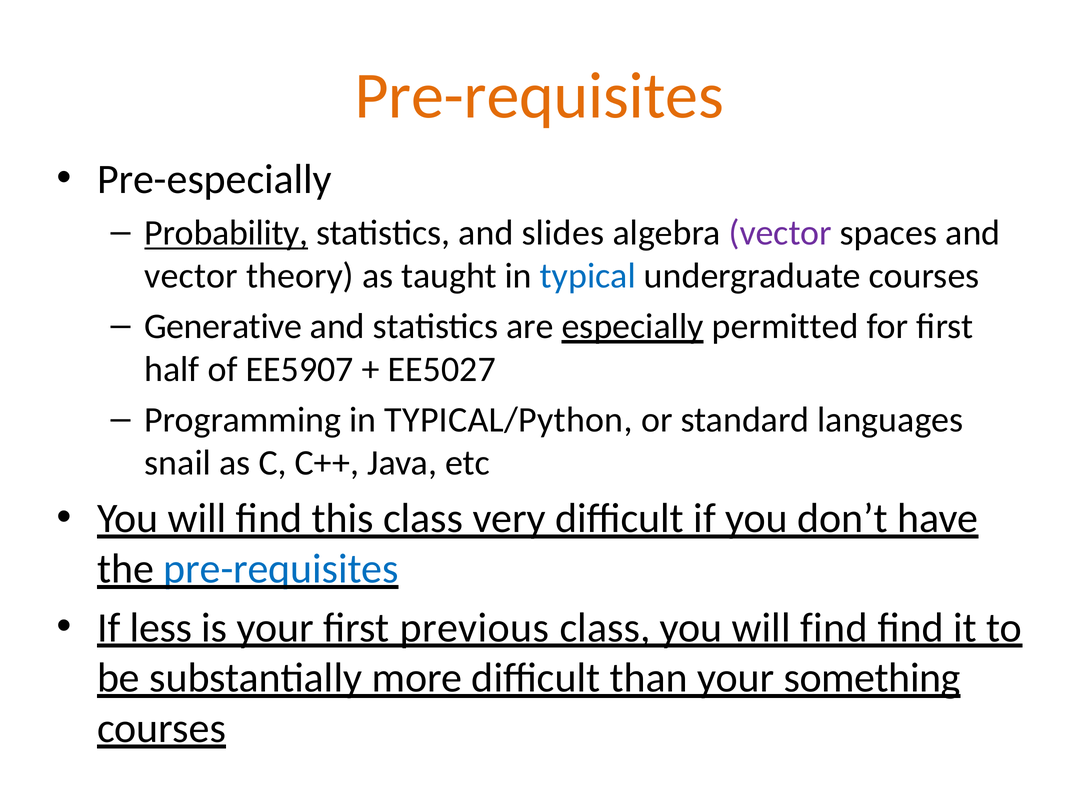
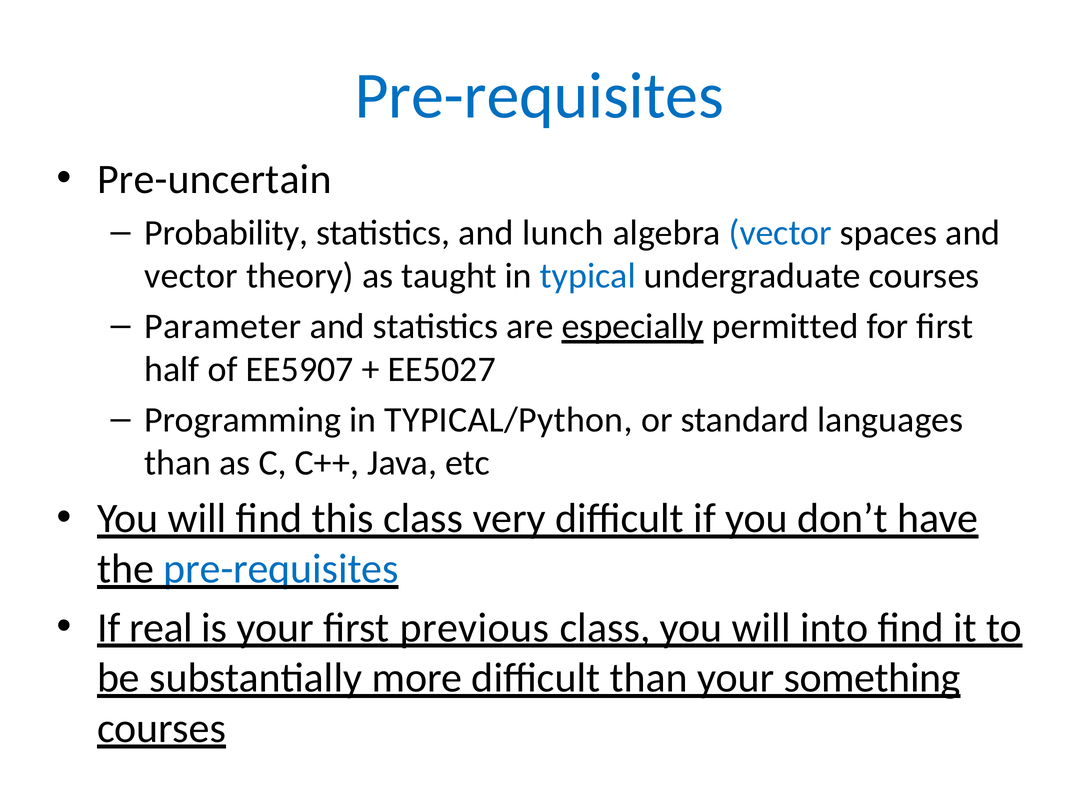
Pre-requisites colour: orange -> blue (539, 96)
Pre-especially: Pre-especially -> Pre-uncertain (214, 179)
Probability underline: present -> none (226, 233)
slides: slides -> lunch (563, 233)
vector colour: purple -> blue (780, 233)
Generative: Generative -> Parameter (223, 326)
snail: snail -> than (178, 463)
less: less -> real (161, 628)
class you will find: find -> into (834, 628)
